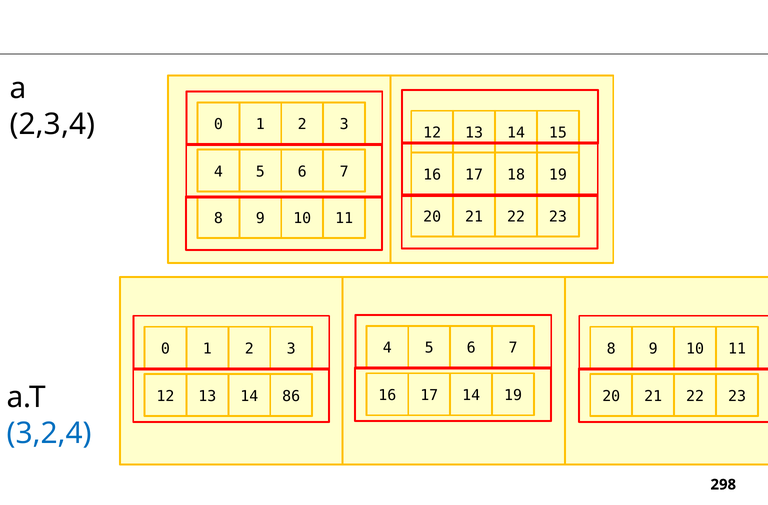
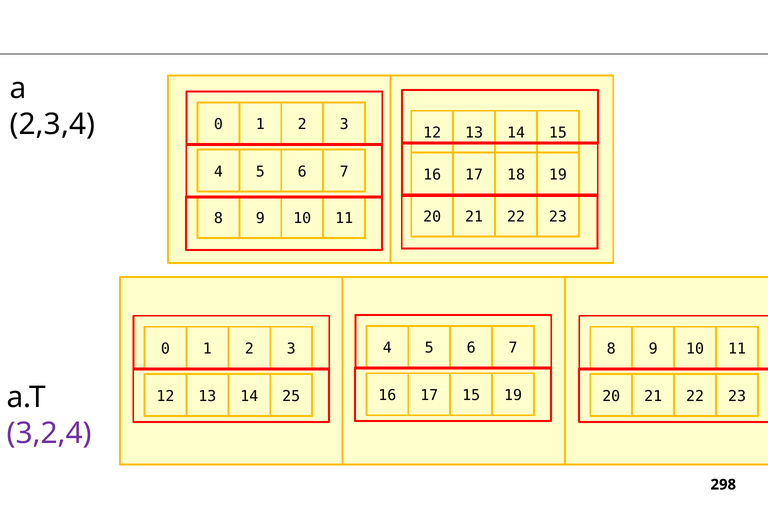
17 14: 14 -> 15 (471, 395)
86: 86 -> 25 (291, 396)
3,2,4 colour: blue -> purple (49, 433)
